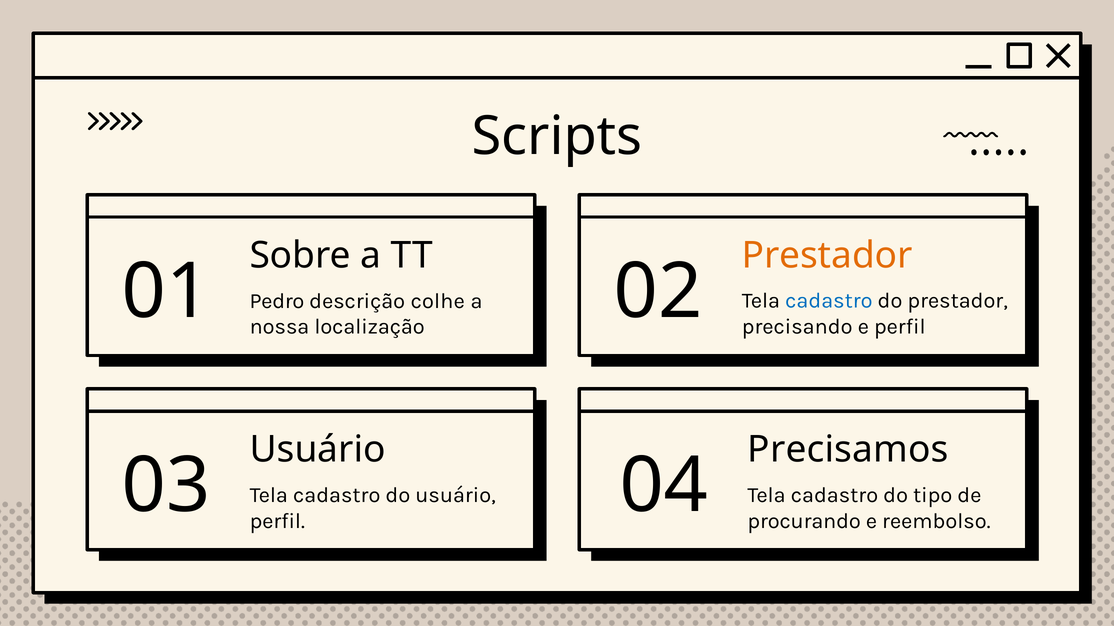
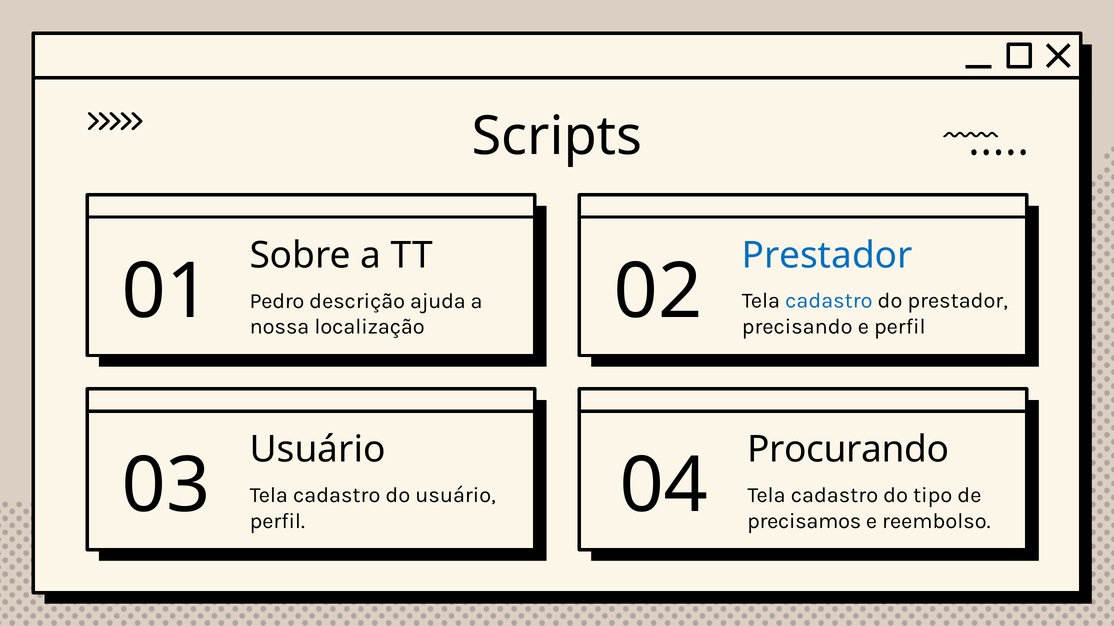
Prestador colour: orange -> blue (827, 256)
colhe: colhe -> ajuda (438, 301)
Precisamos: Precisamos -> Procurando (848, 450)
procurando: procurando -> precisamos (804, 521)
